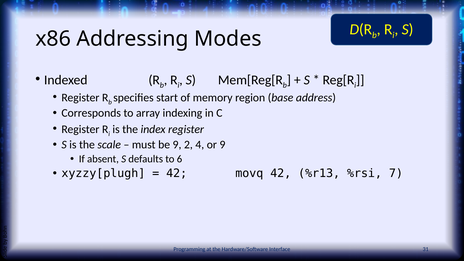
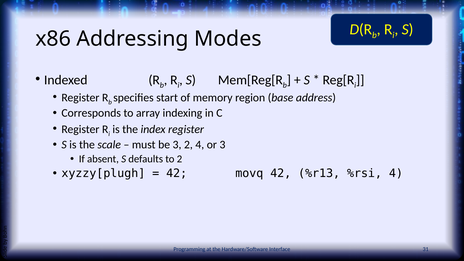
be 9: 9 -> 3 (177, 145)
or 9: 9 -> 3 (223, 145)
to 6: 6 -> 2 (179, 159)
%rsi 7: 7 -> 4 (396, 173)
